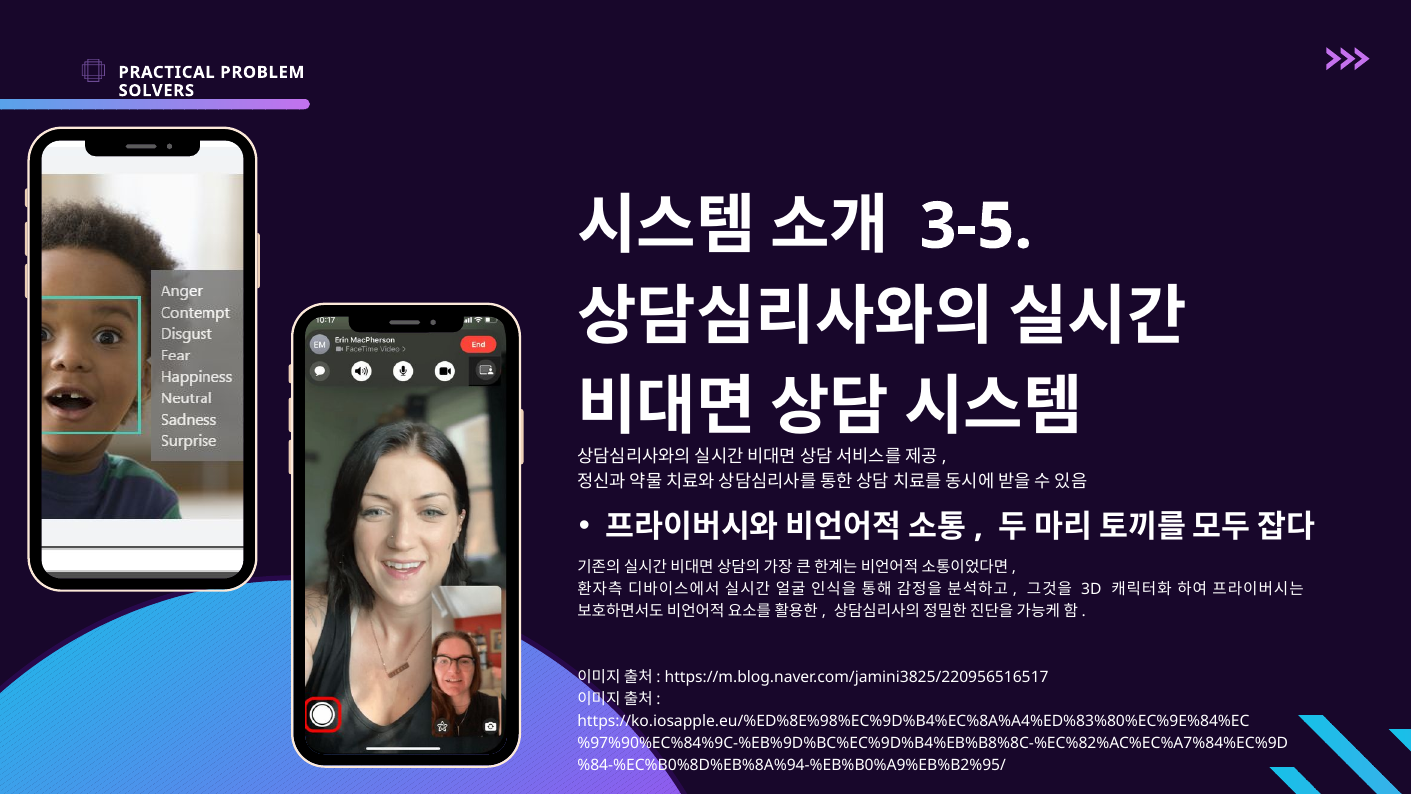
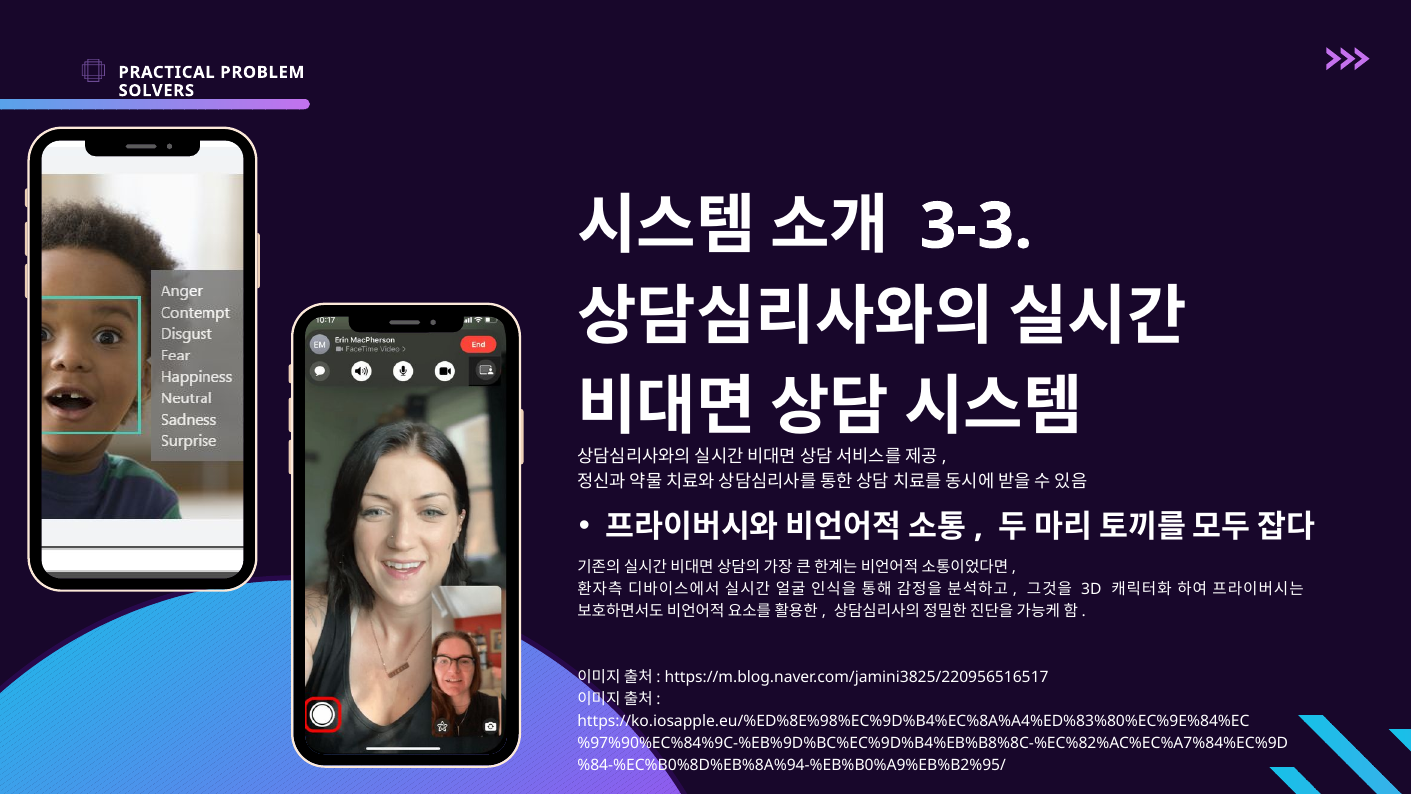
3-5: 3-5 -> 3-3 (976, 226)
